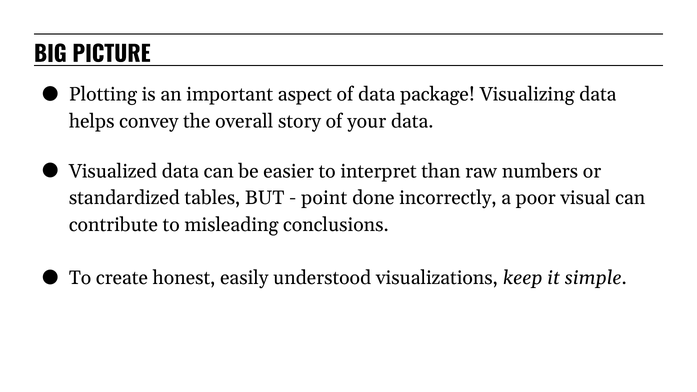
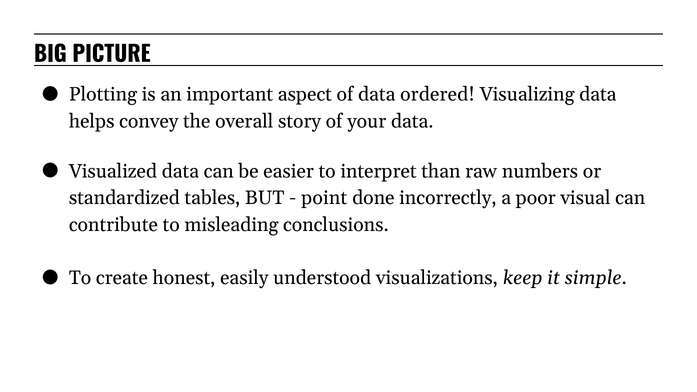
package: package -> ordered (438, 95)
